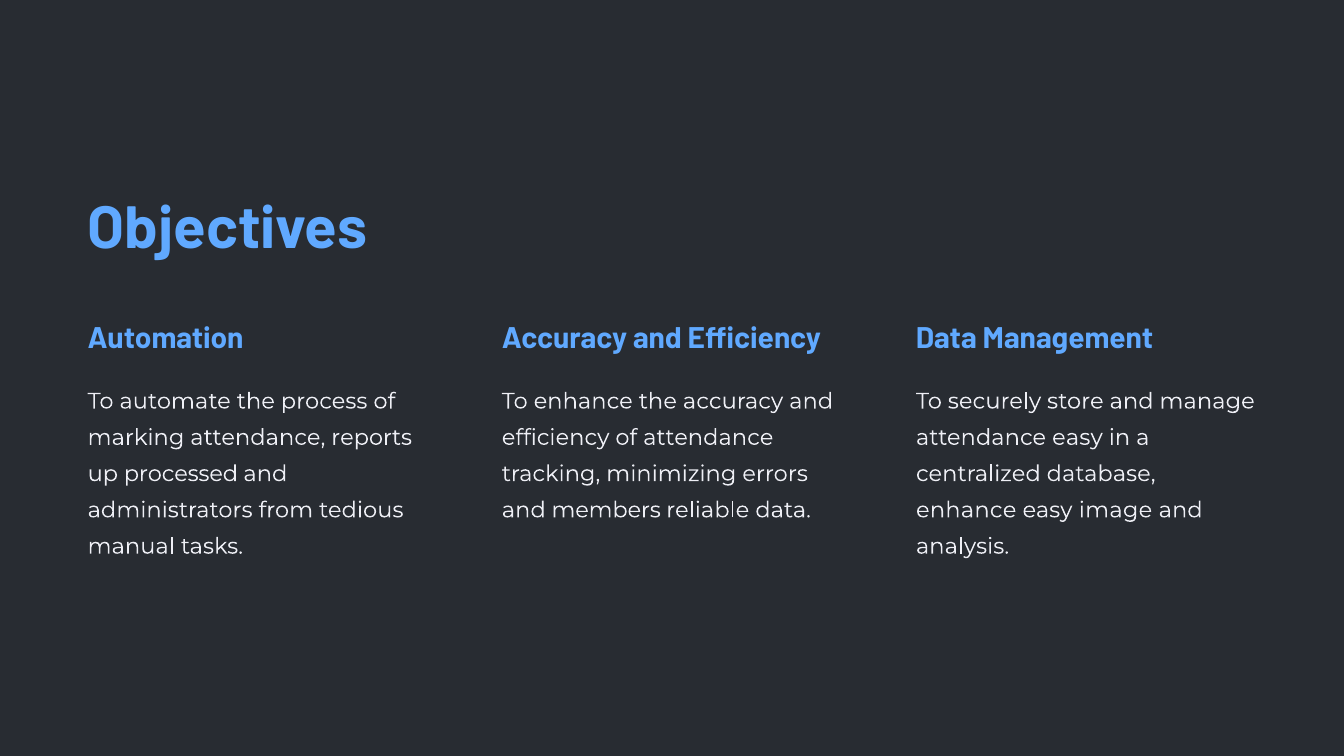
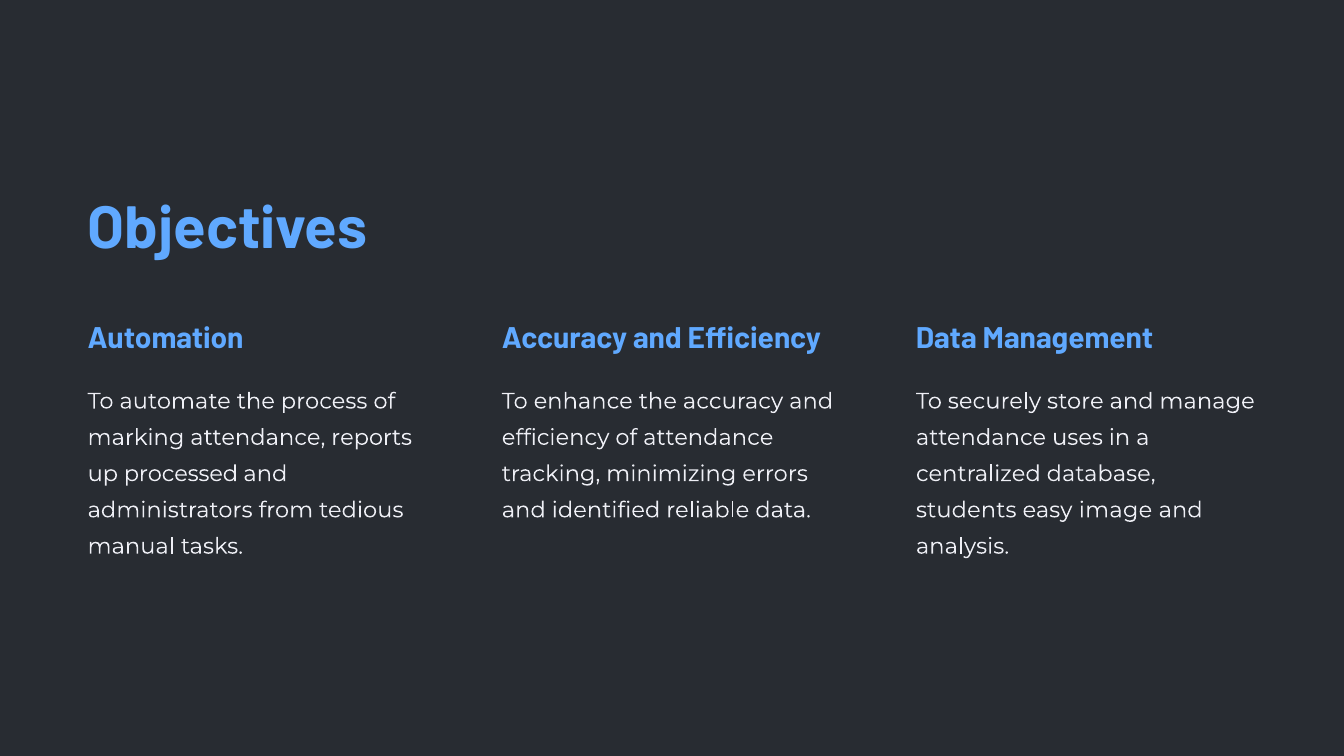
attendance easy: easy -> uses (1077, 437)
members: members -> identified (606, 510)
enhance: enhance -> students (966, 510)
